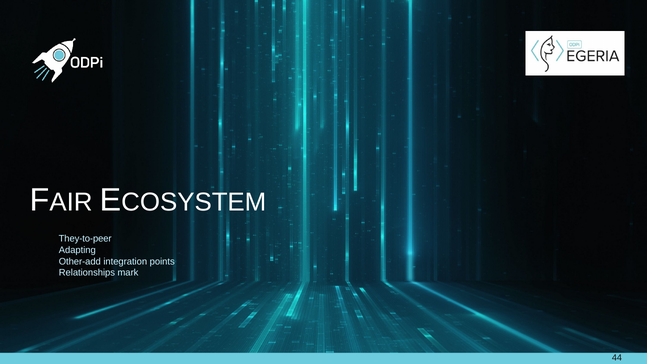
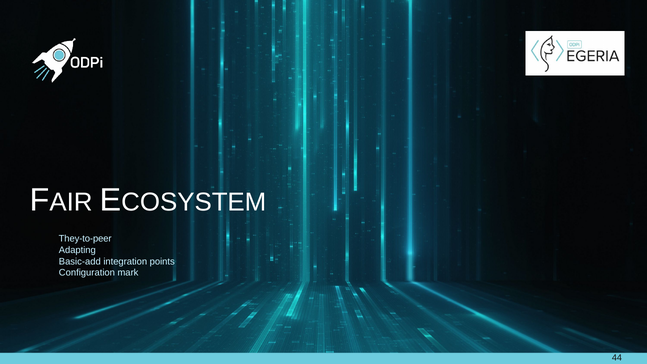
Other-add: Other-add -> Basic-add (80, 261)
Relationships: Relationships -> Configuration (87, 273)
